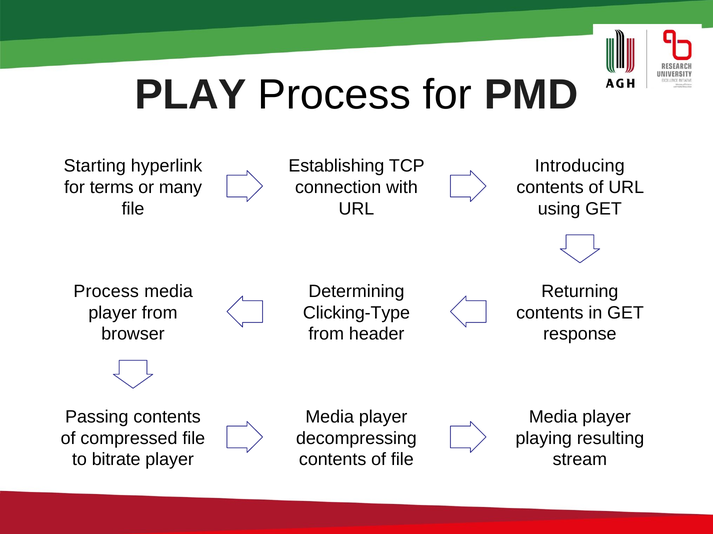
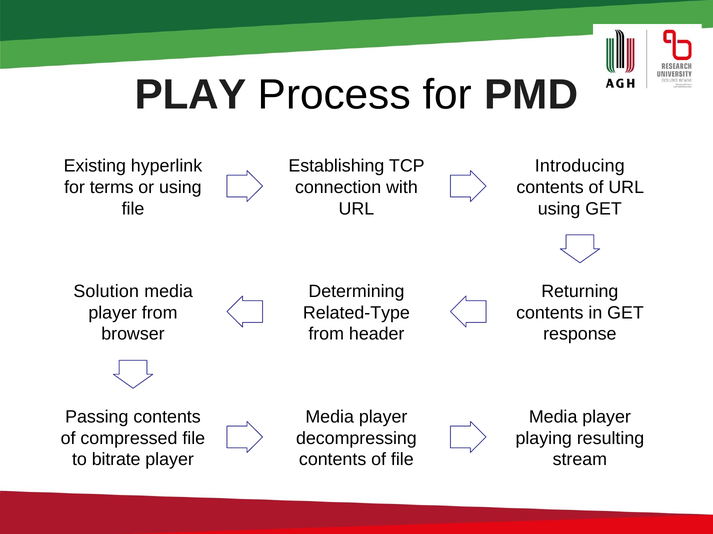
Starting: Starting -> Existing (95, 166)
or many: many -> using (180, 188)
Process: Process -> Solution (106, 292)
Clicking-Type: Clicking-Type -> Related-Type (356, 313)
